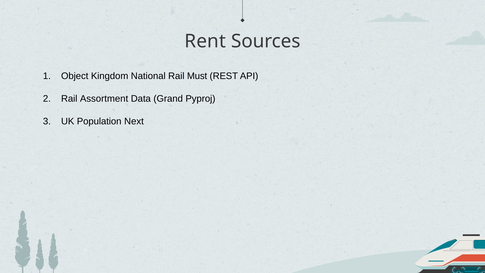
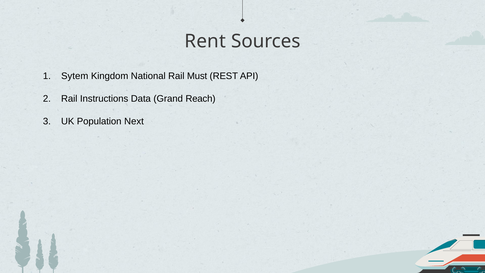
Object: Object -> Sytem (75, 76)
Assortment: Assortment -> Instructions (104, 99)
Pyproj: Pyproj -> Reach (201, 99)
